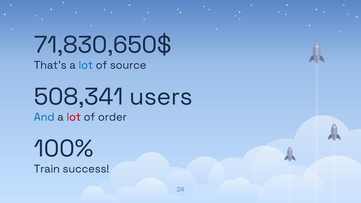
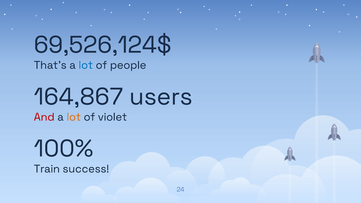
71,830,650$: 71,830,650$ -> 69,526,124$ (103, 45)
source: source -> people (128, 65)
508,341: 508,341 -> 164,867 (78, 97)
And colour: blue -> red (44, 117)
lot colour: red -> orange (74, 117)
order: order -> violet (112, 117)
